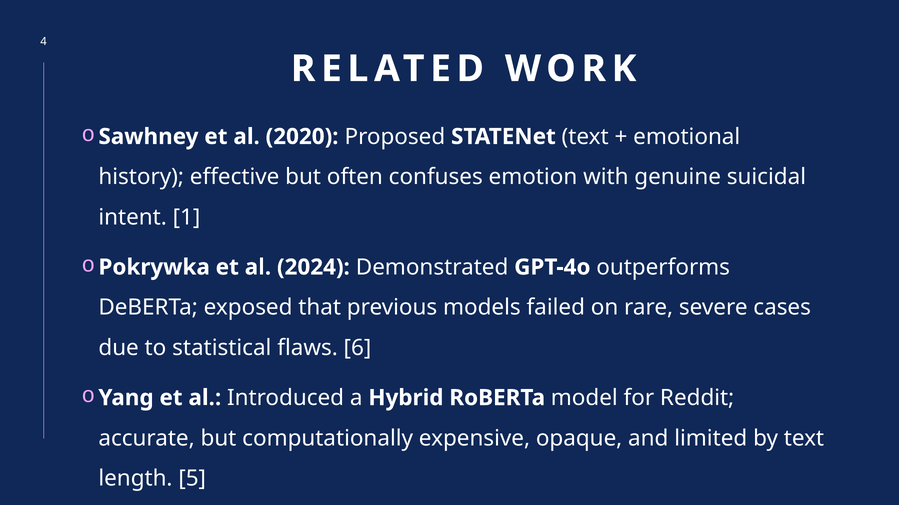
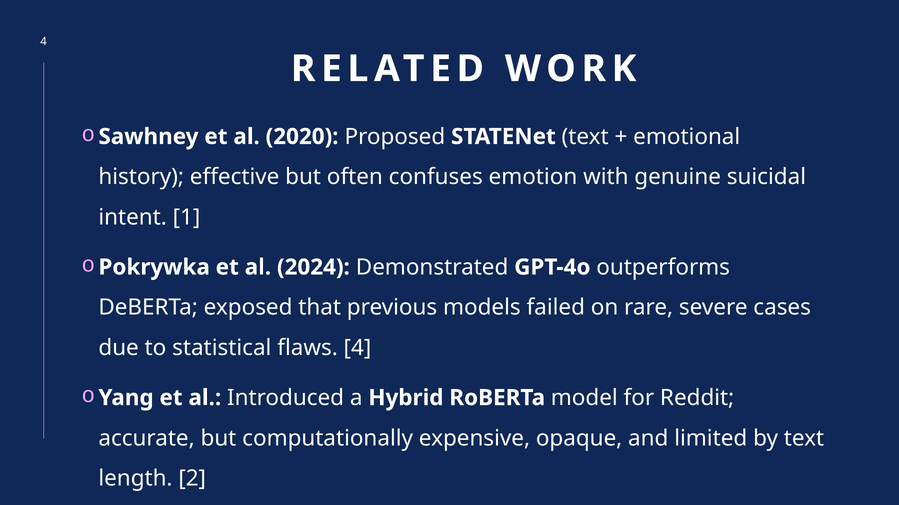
flaws 6: 6 -> 4 (357, 348)
5: 5 -> 2 (192, 479)
